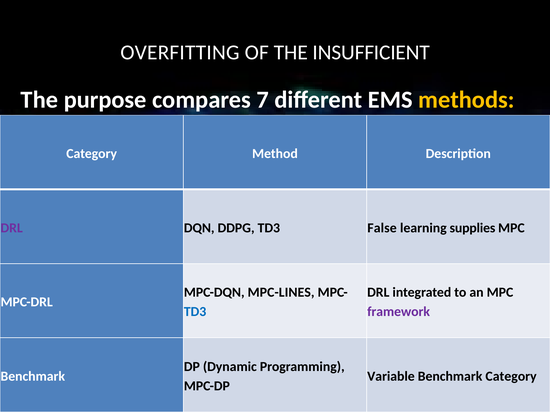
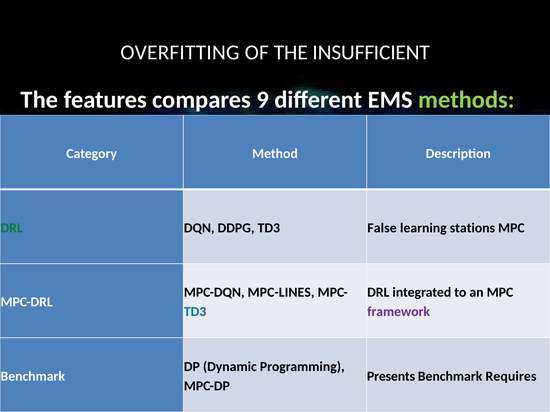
purpose: purpose -> features (105, 100)
7: 7 -> 9 (263, 100)
methods colour: yellow -> light green (466, 100)
DRL colour: purple -> green (12, 228)
supplies: supplies -> stations (472, 228)
Variable: Variable -> Presents (391, 377)
Benchmark Category: Category -> Requires (511, 377)
